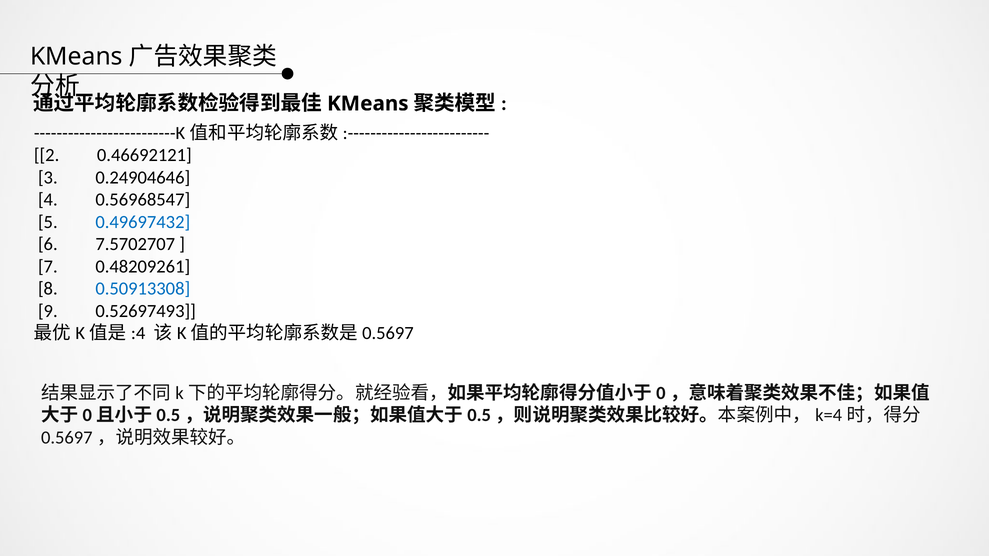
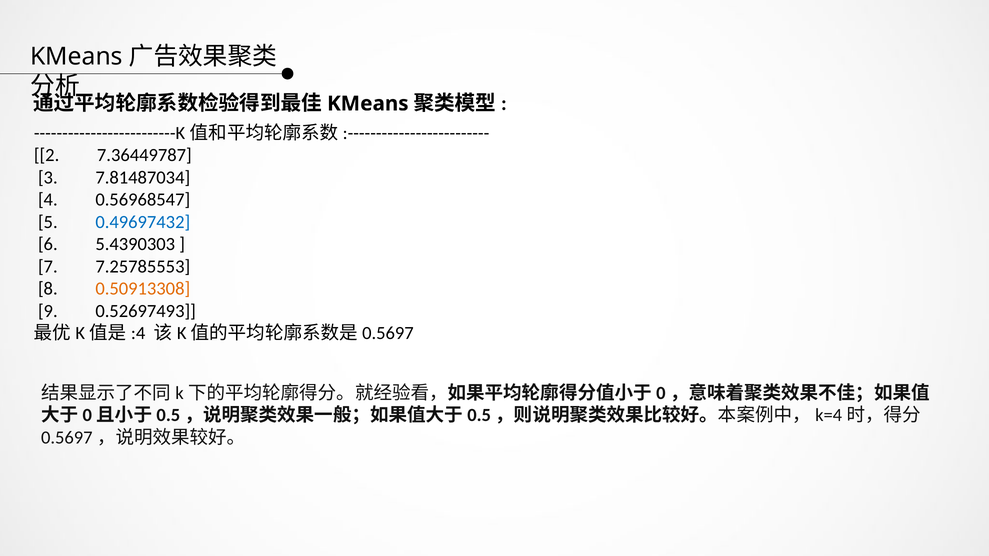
0.46692121: 0.46692121 -> 7.36449787 (144, 155)
0.24904646: 0.24904646 -> 7.81487034 (143, 178)
7.5702707: 7.5702707 -> 5.4390303 (135, 244)
0.48209261: 0.48209261 -> 7.25785553 (143, 267)
0.50913308 colour: blue -> orange (143, 289)
